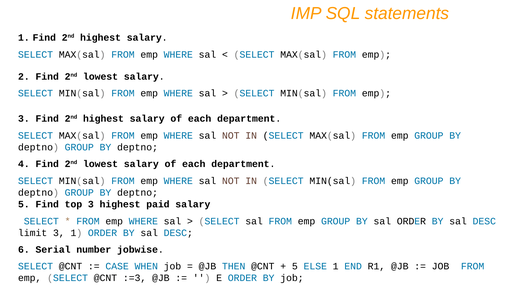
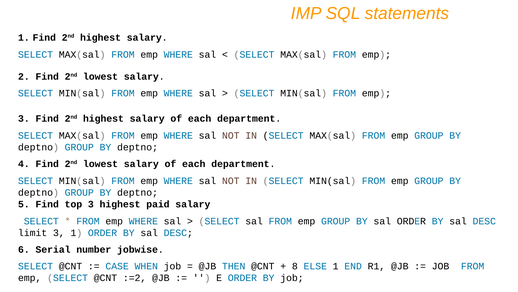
5: 5 -> 8 (295, 266)
:=3: :=3 -> :=2 (135, 277)
